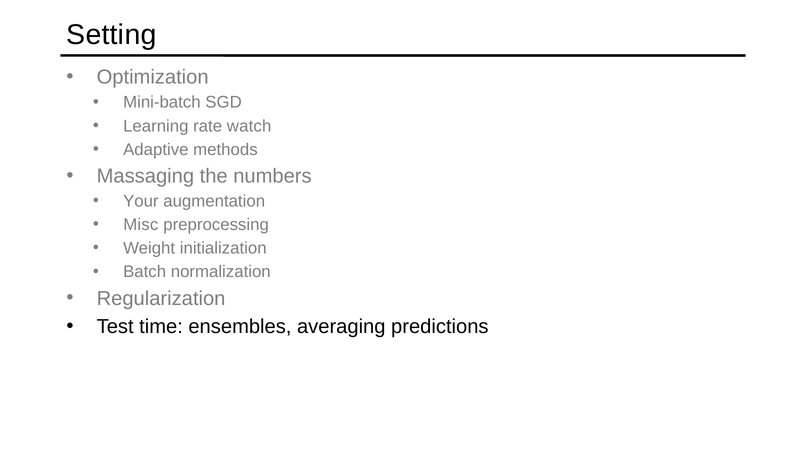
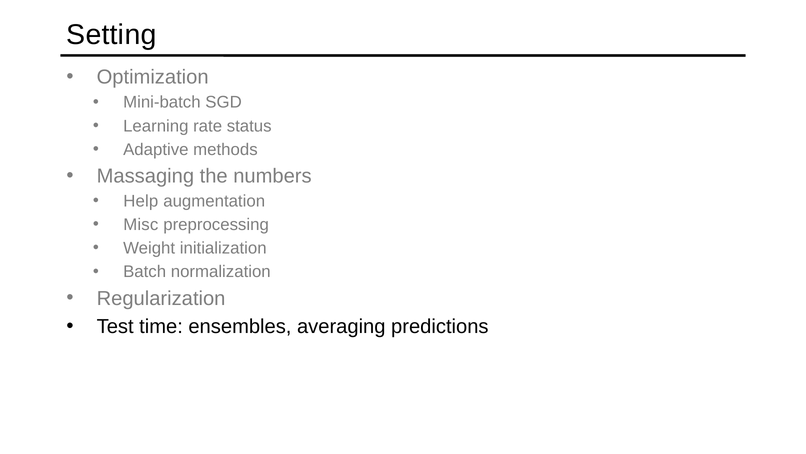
watch: watch -> status (249, 126)
Your: Your -> Help (141, 201)
